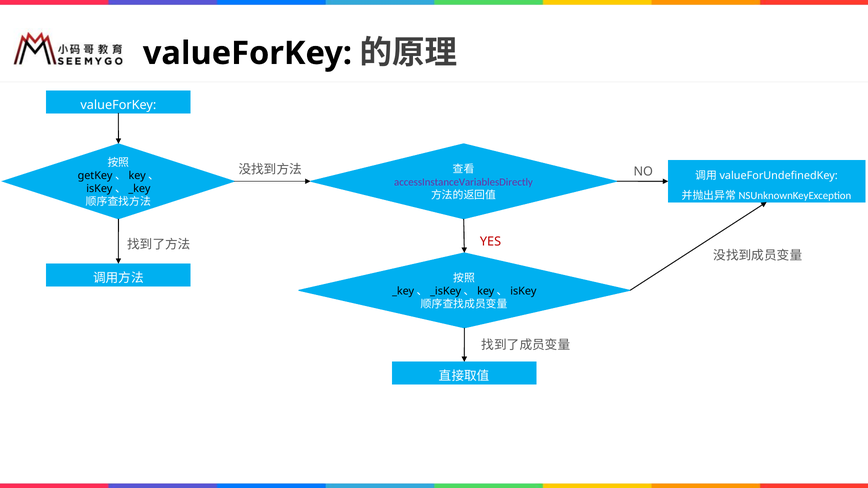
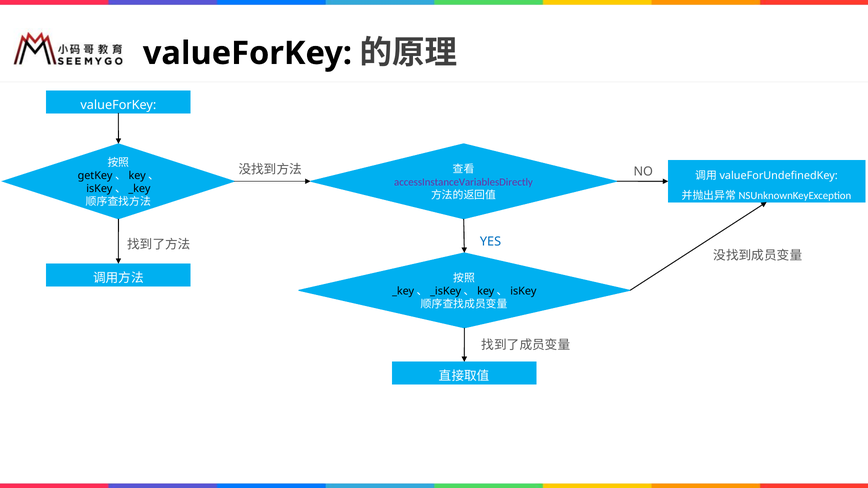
YES colour: red -> blue (491, 242)
